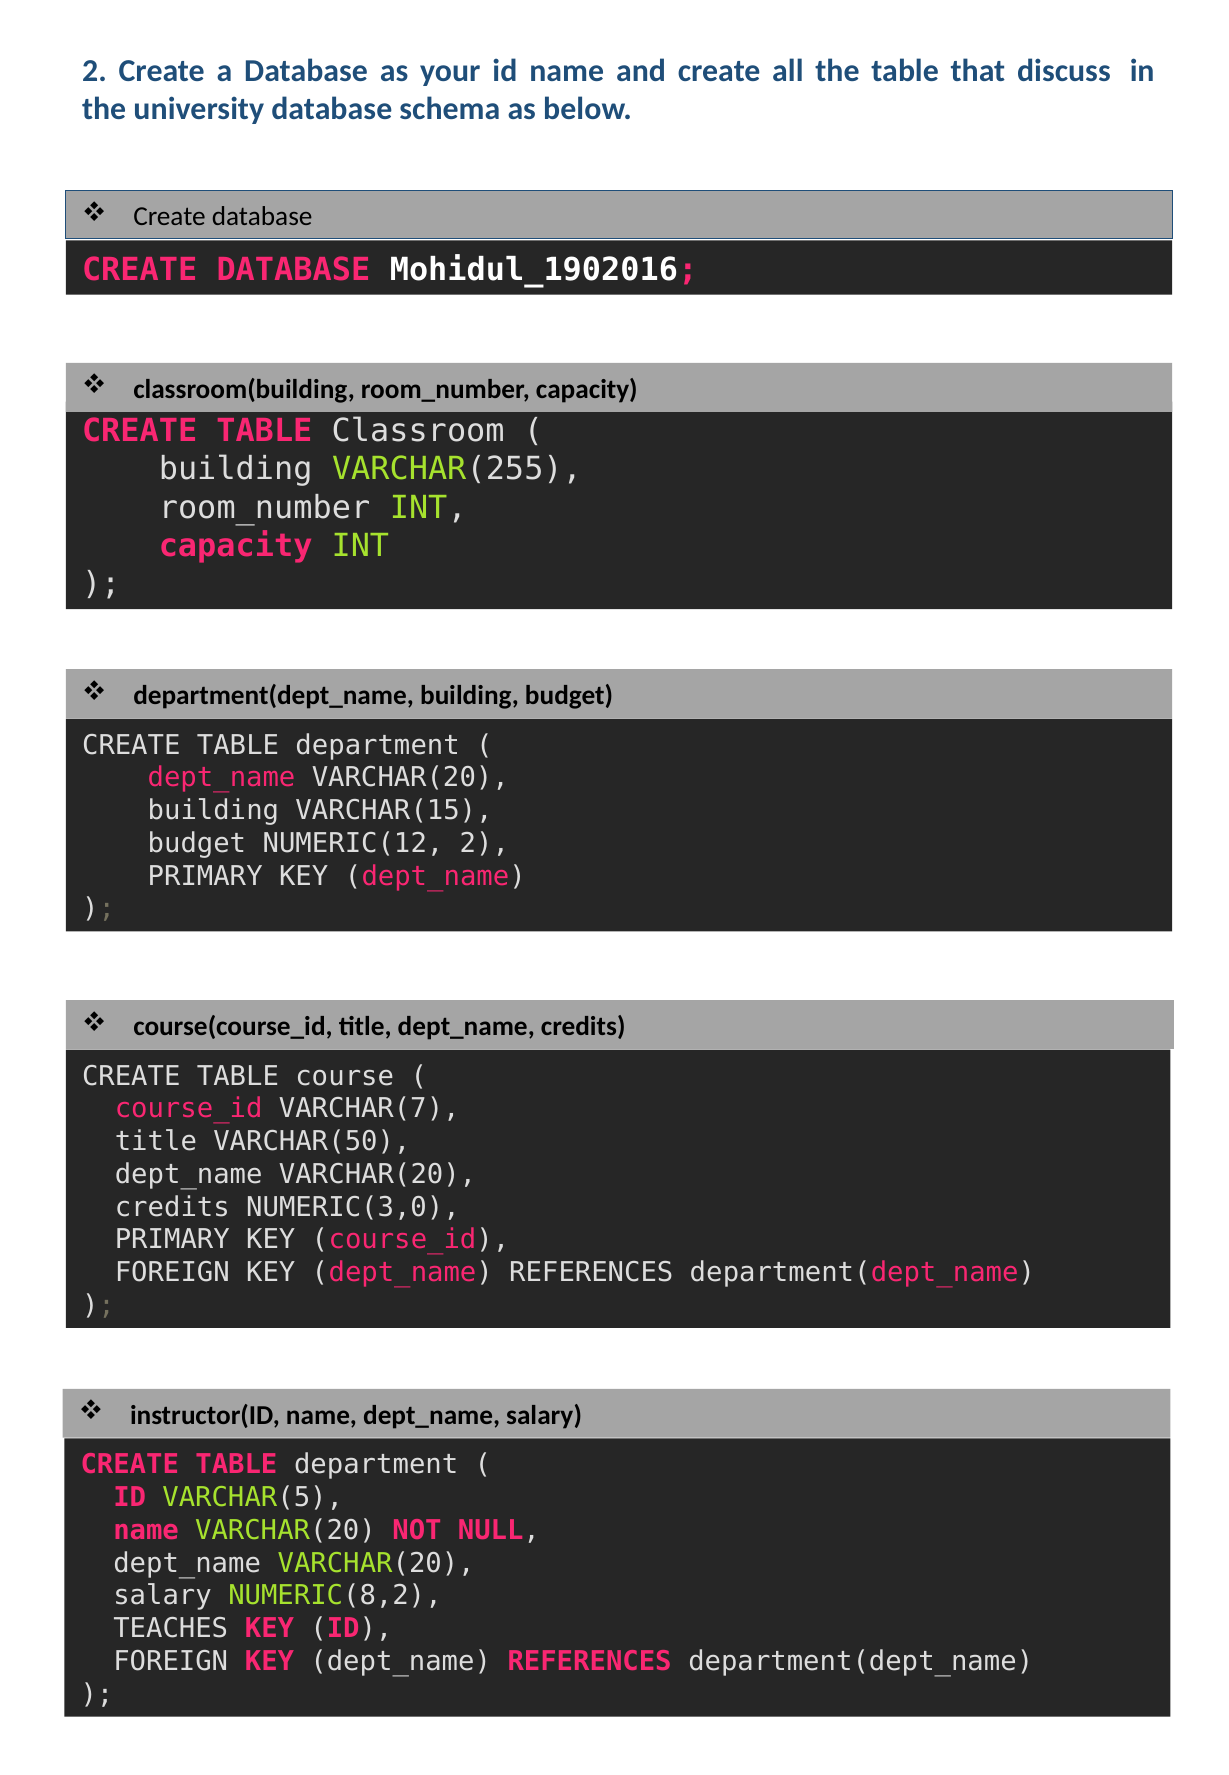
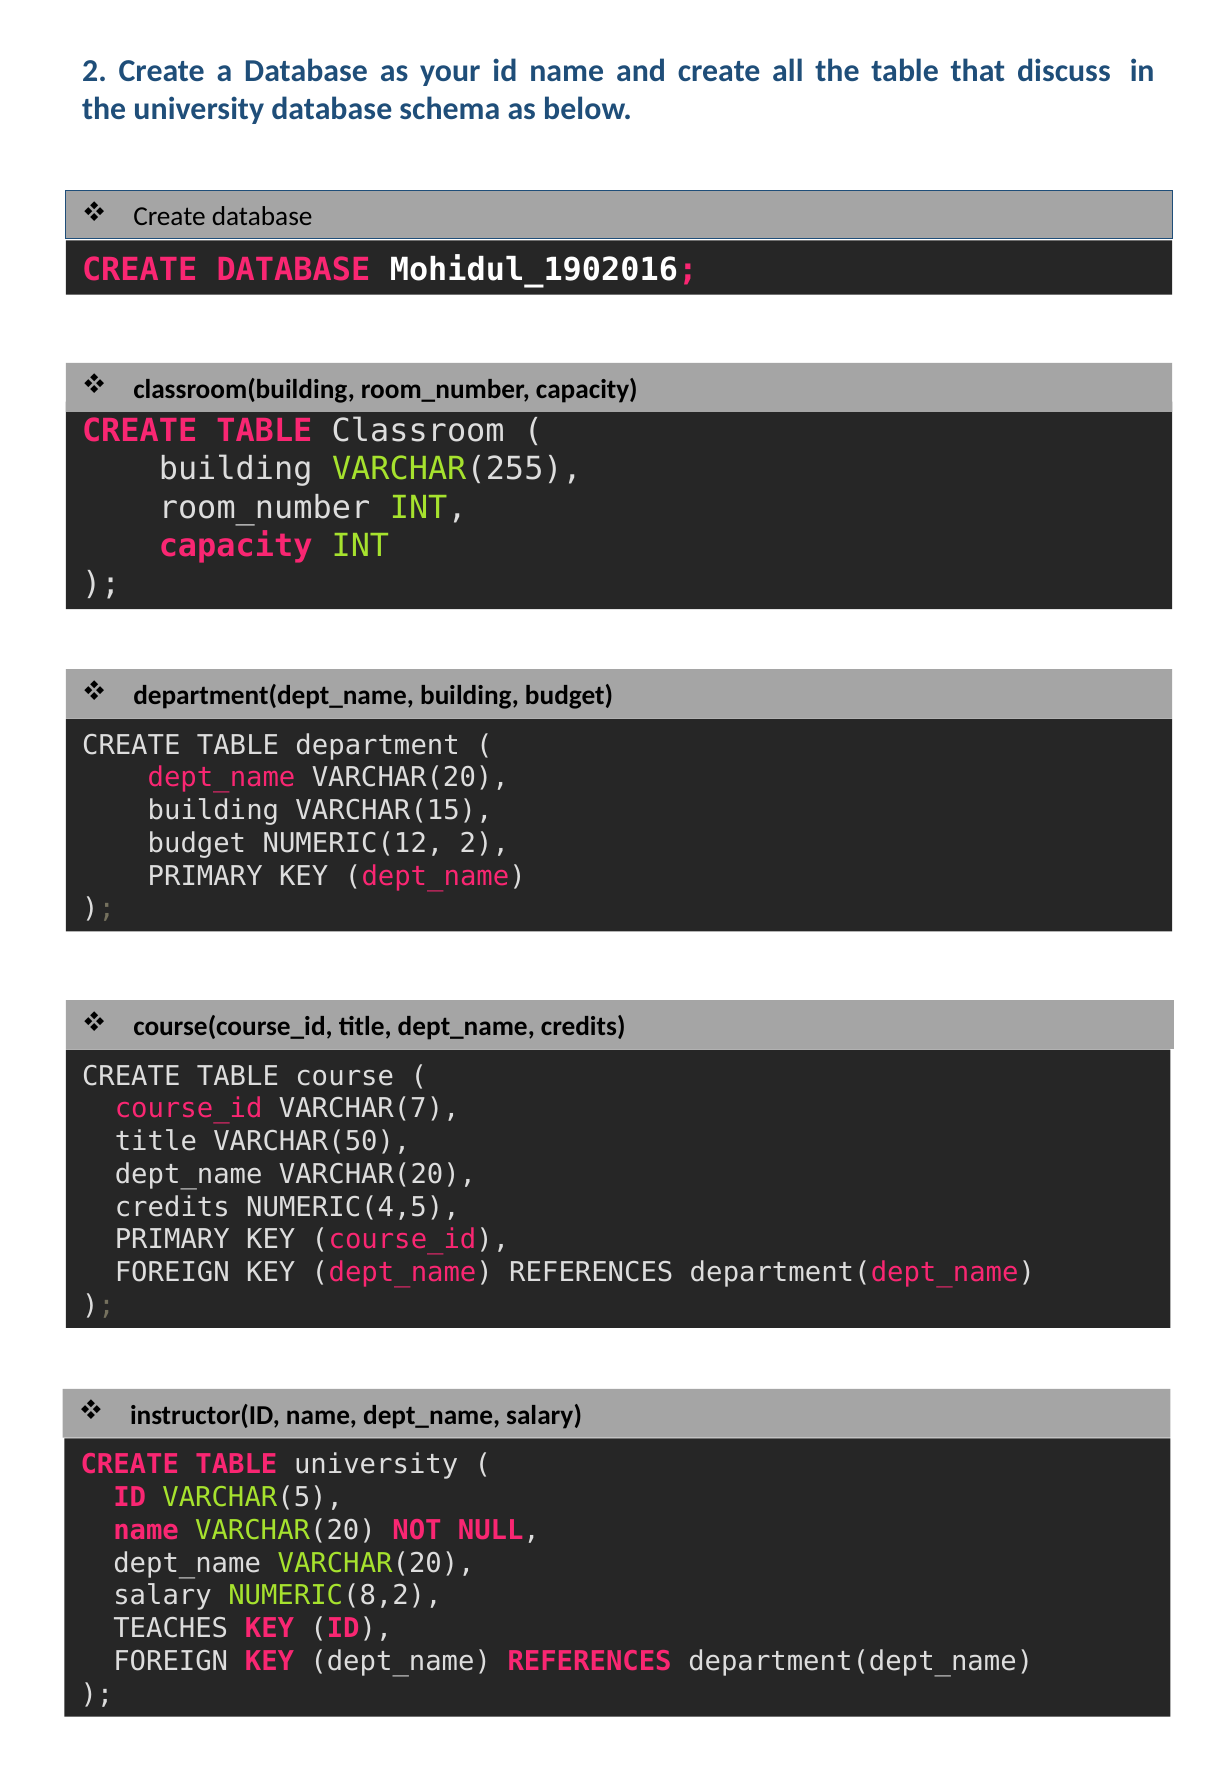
NUMERIC(3,0: NUMERIC(3,0 -> NUMERIC(4,5 (353, 1207)
department: department -> university (376, 1465)
